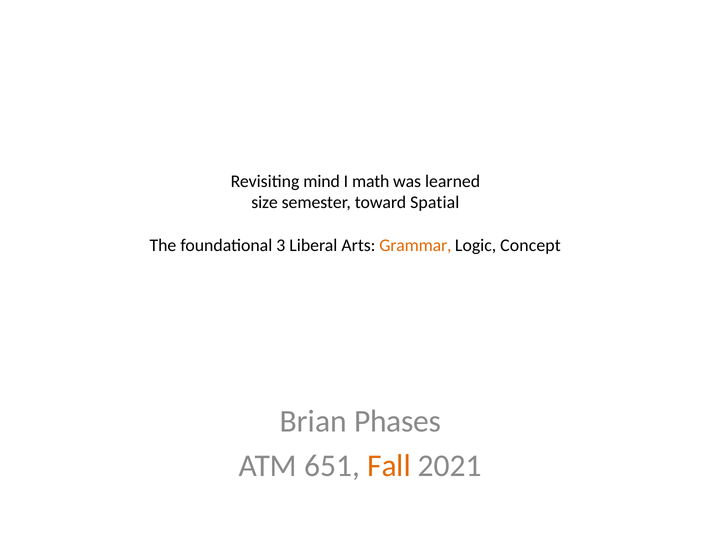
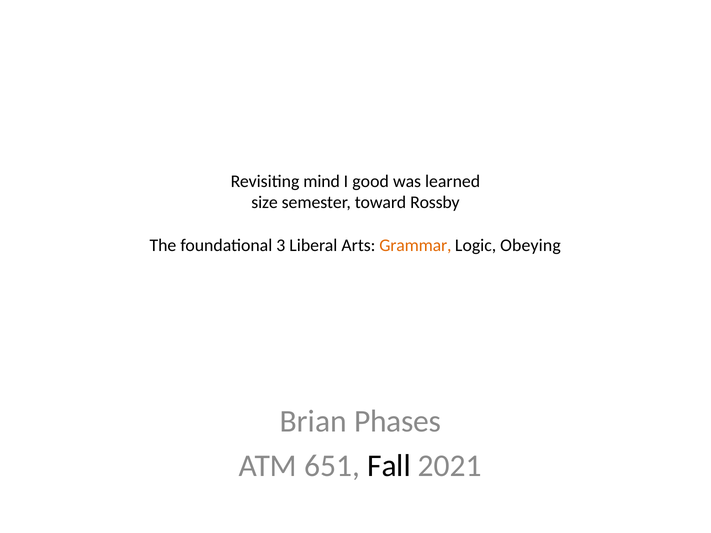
math: math -> good (371, 181)
Spatial: Spatial -> Rossby (435, 203)
Concept: Concept -> Obeying (530, 245)
Fall colour: orange -> black (389, 466)
